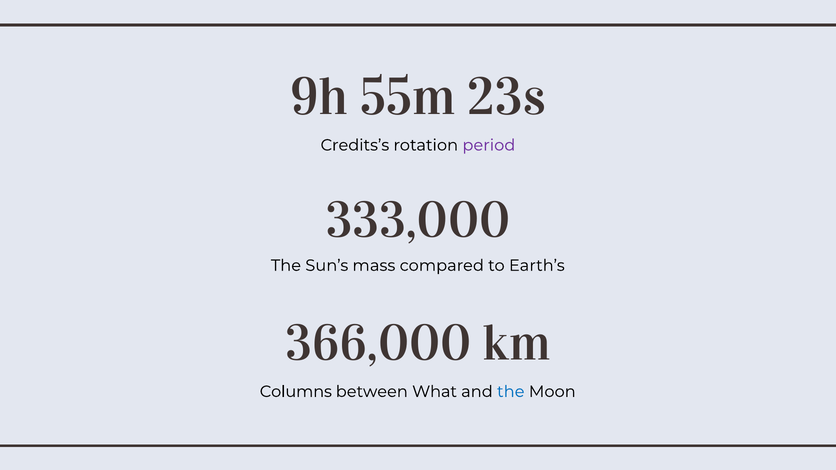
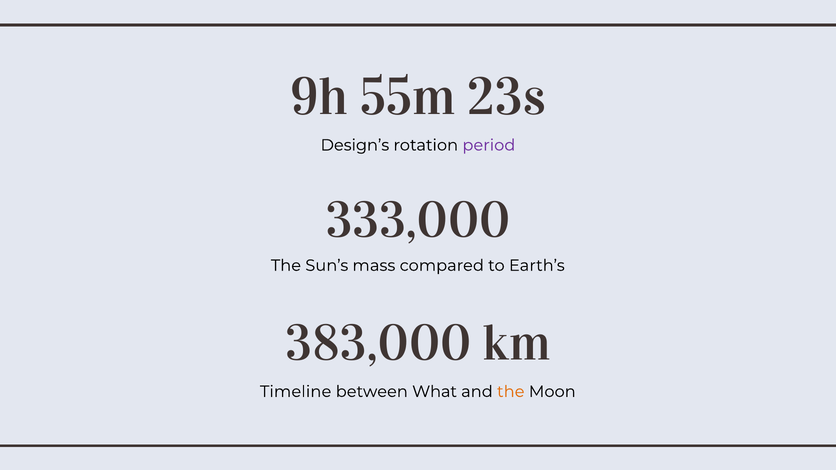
Credits’s: Credits’s -> Design’s (355, 145)
366,000: 366,000 -> 383,000 (378, 343)
Columns: Columns -> Timeline (296, 392)
the colour: blue -> orange (511, 392)
